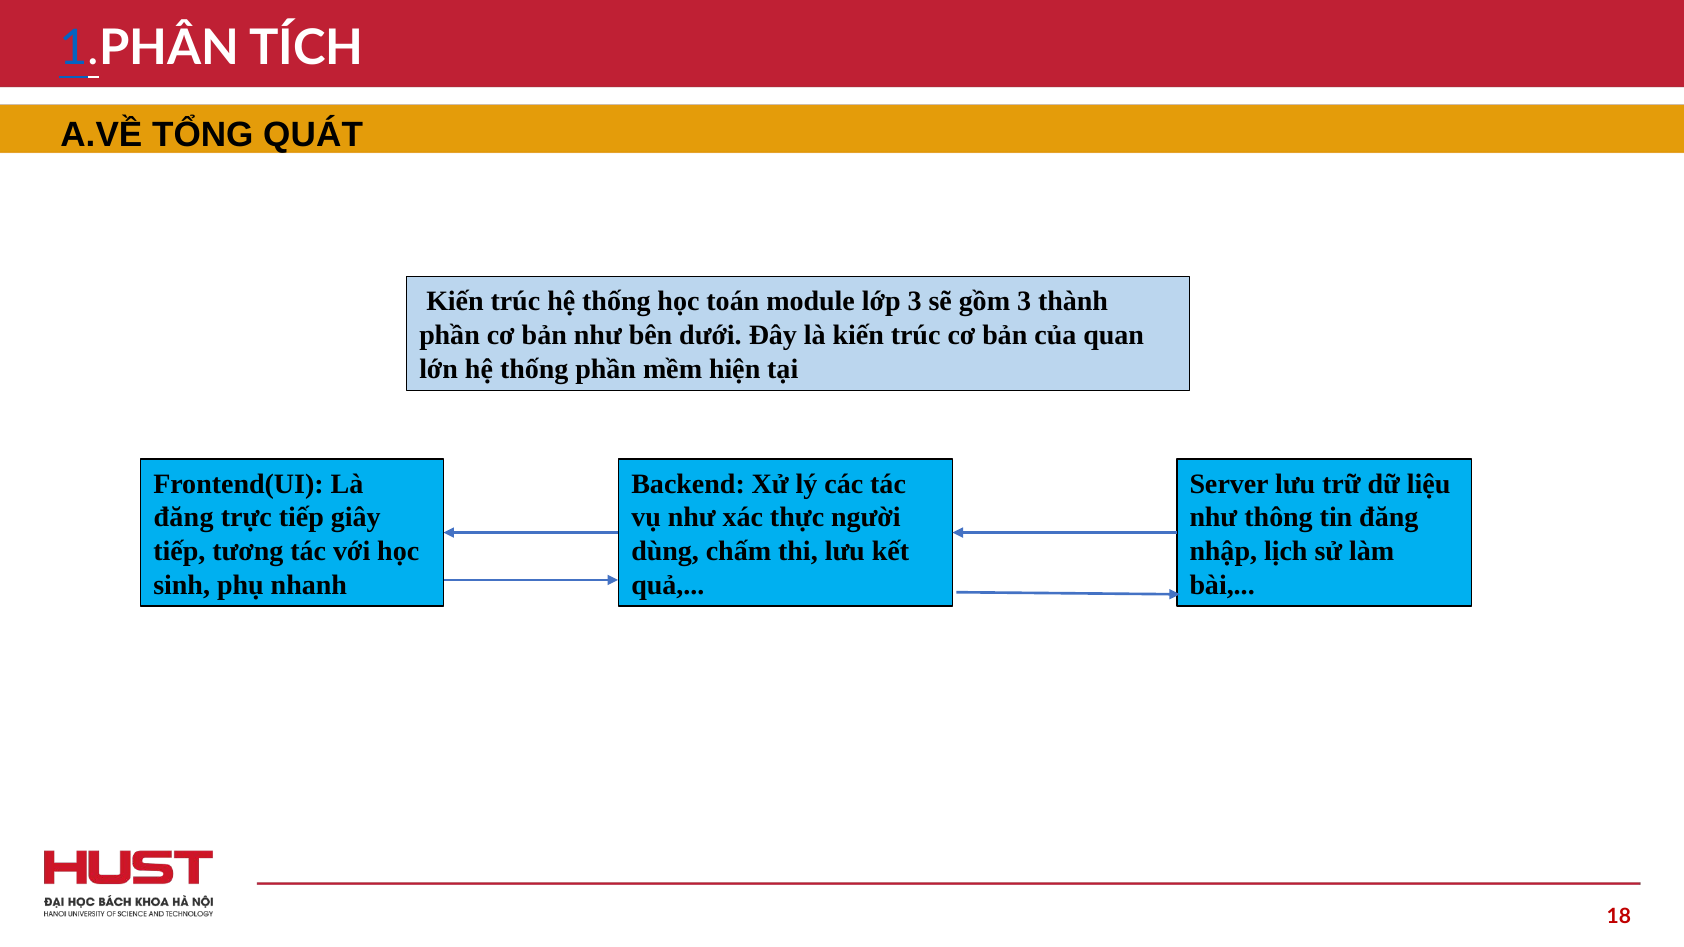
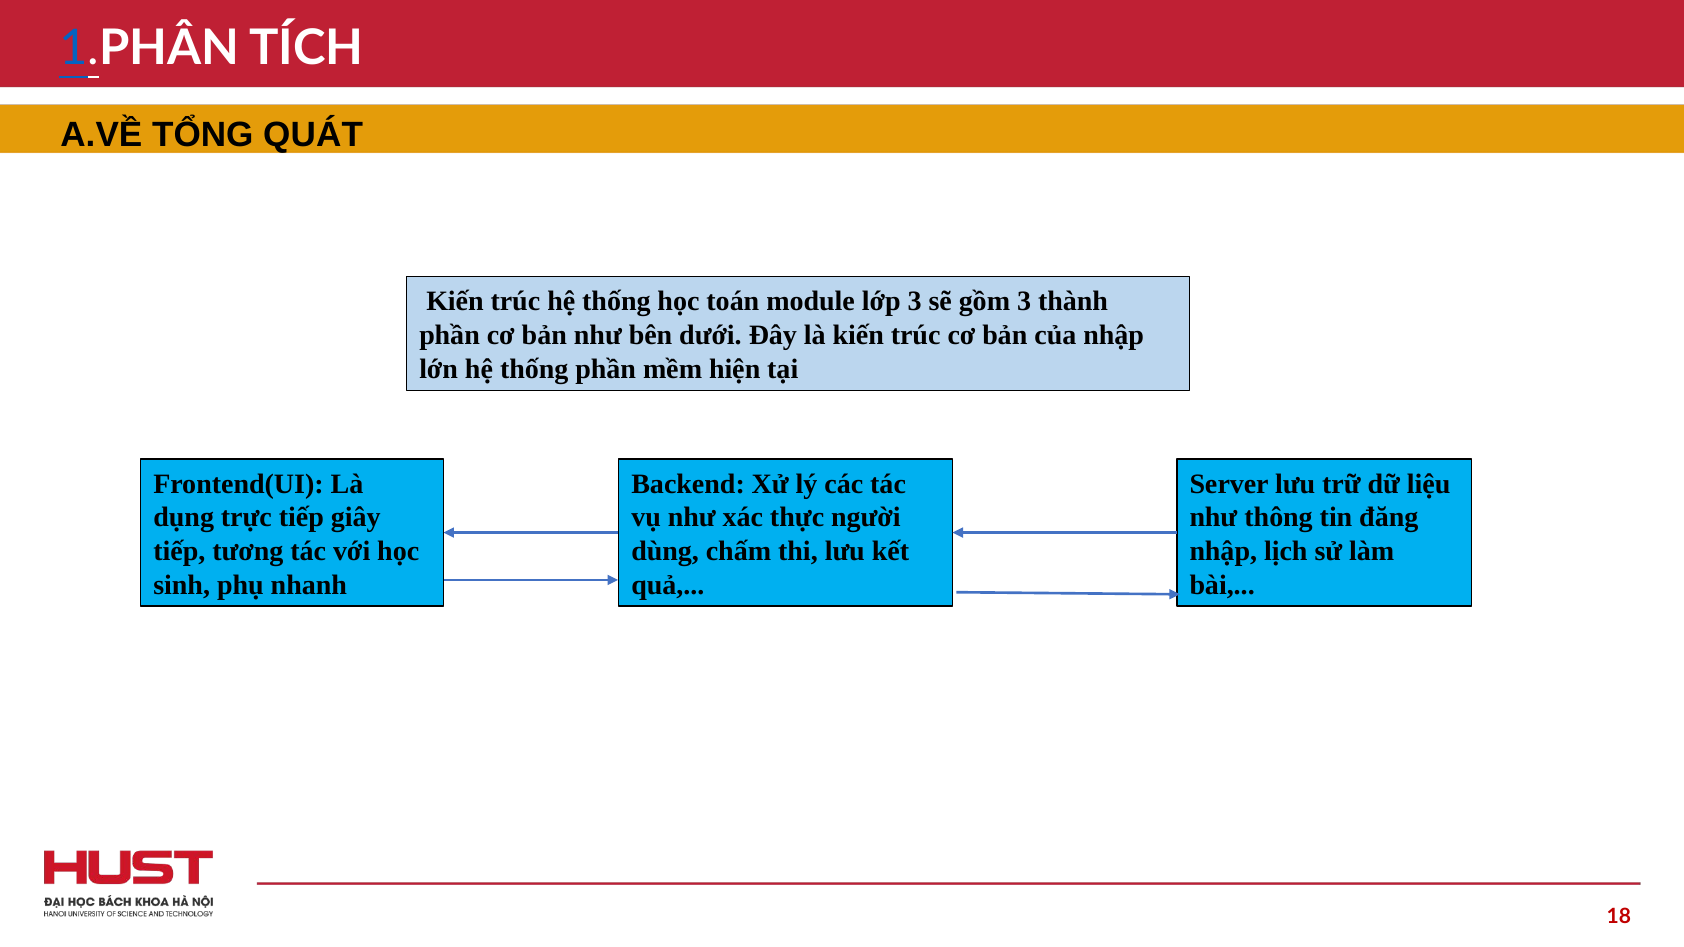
của quan: quan -> nhập (1114, 335)
đăng: đăng -> dụng (184, 518)
